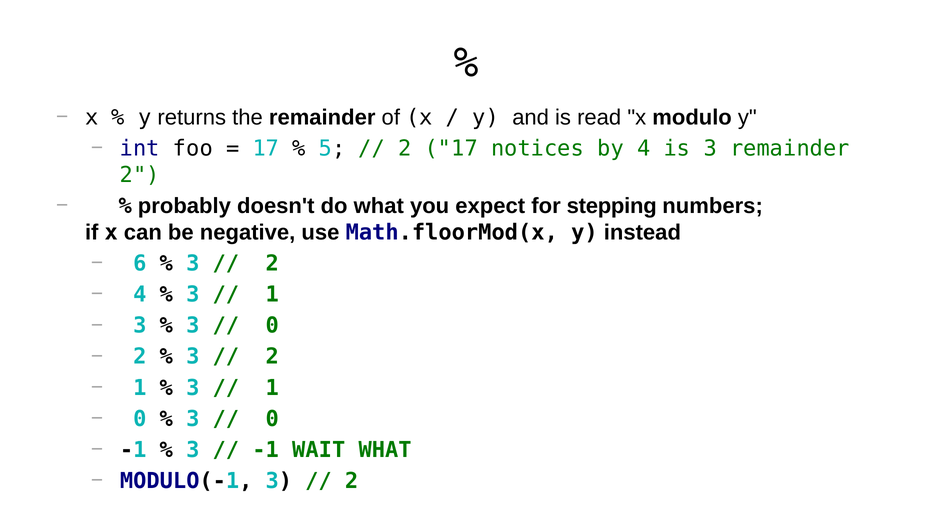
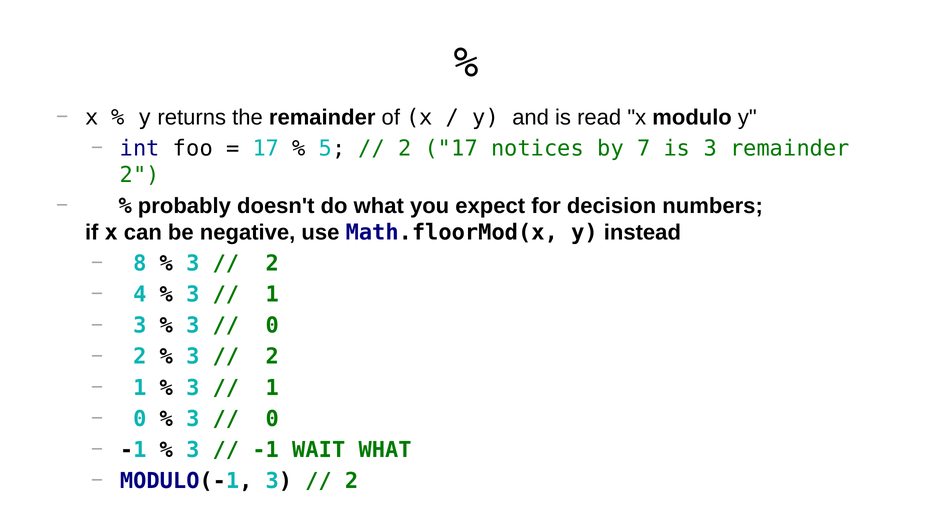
by 4: 4 -> 7 (644, 149)
stepping: stepping -> decision (612, 206)
6: 6 -> 8 (140, 264)
